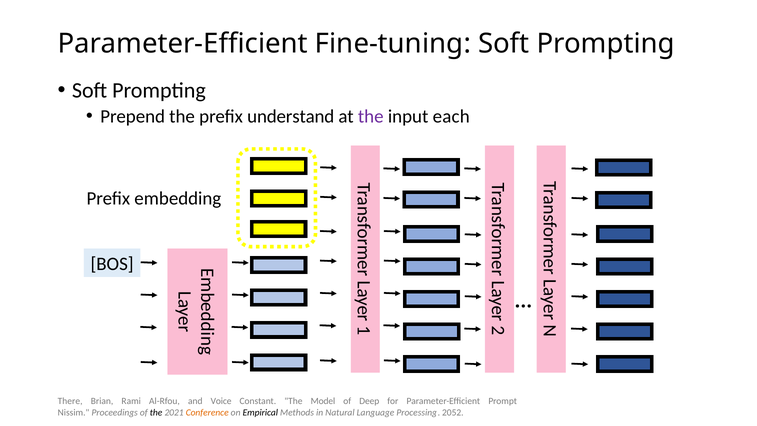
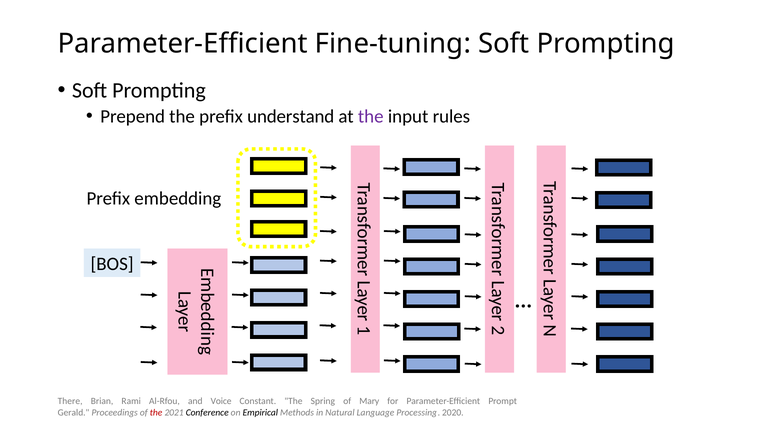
each: each -> rules (451, 116)
Model: Model -> Spring (323, 401)
Deep: Deep -> Mary (369, 401)
Nissim: Nissim -> Gerald (74, 412)
the colour: black -> red (156, 412)
Conference colour: orange -> black (207, 412)
2052: 2052 -> 2020 (453, 412)
